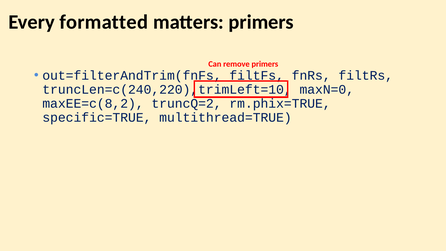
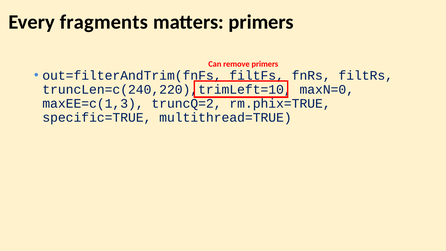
formatted: formatted -> fragments (104, 22)
maxEE=c(8,2: maxEE=c(8,2 -> maxEE=c(1,3 (93, 103)
